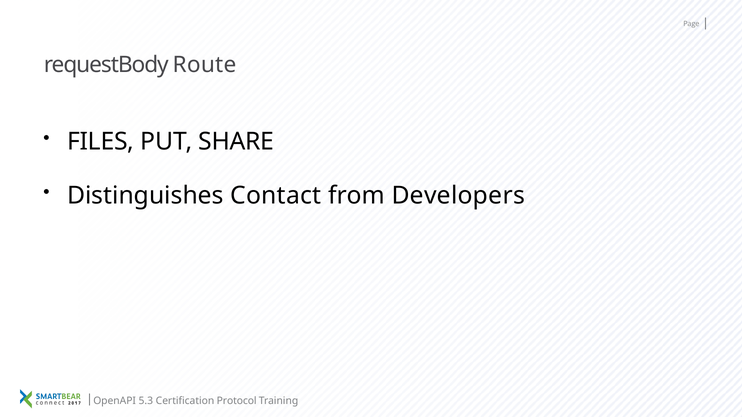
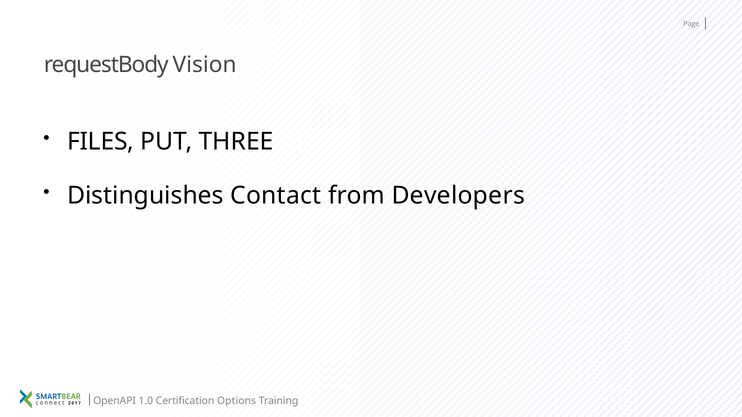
Route: Route -> Vision (205, 65)
SHARE: SHARE -> THREE (236, 142)
5.3: 5.3 -> 1.0 (146, 401)
Protocol: Protocol -> Options (237, 401)
